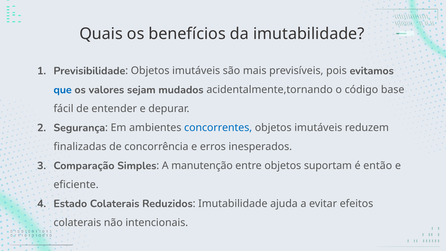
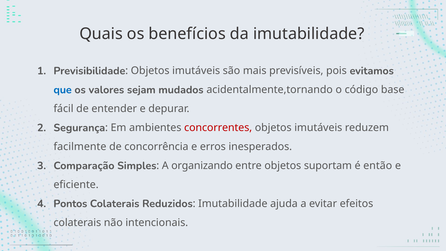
concorrentes colour: blue -> red (218, 128)
finalizadas: finalizadas -> facilmente (80, 147)
manutenção: manutenção -> organizando (202, 166)
Estado: Estado -> Pontos (70, 204)
